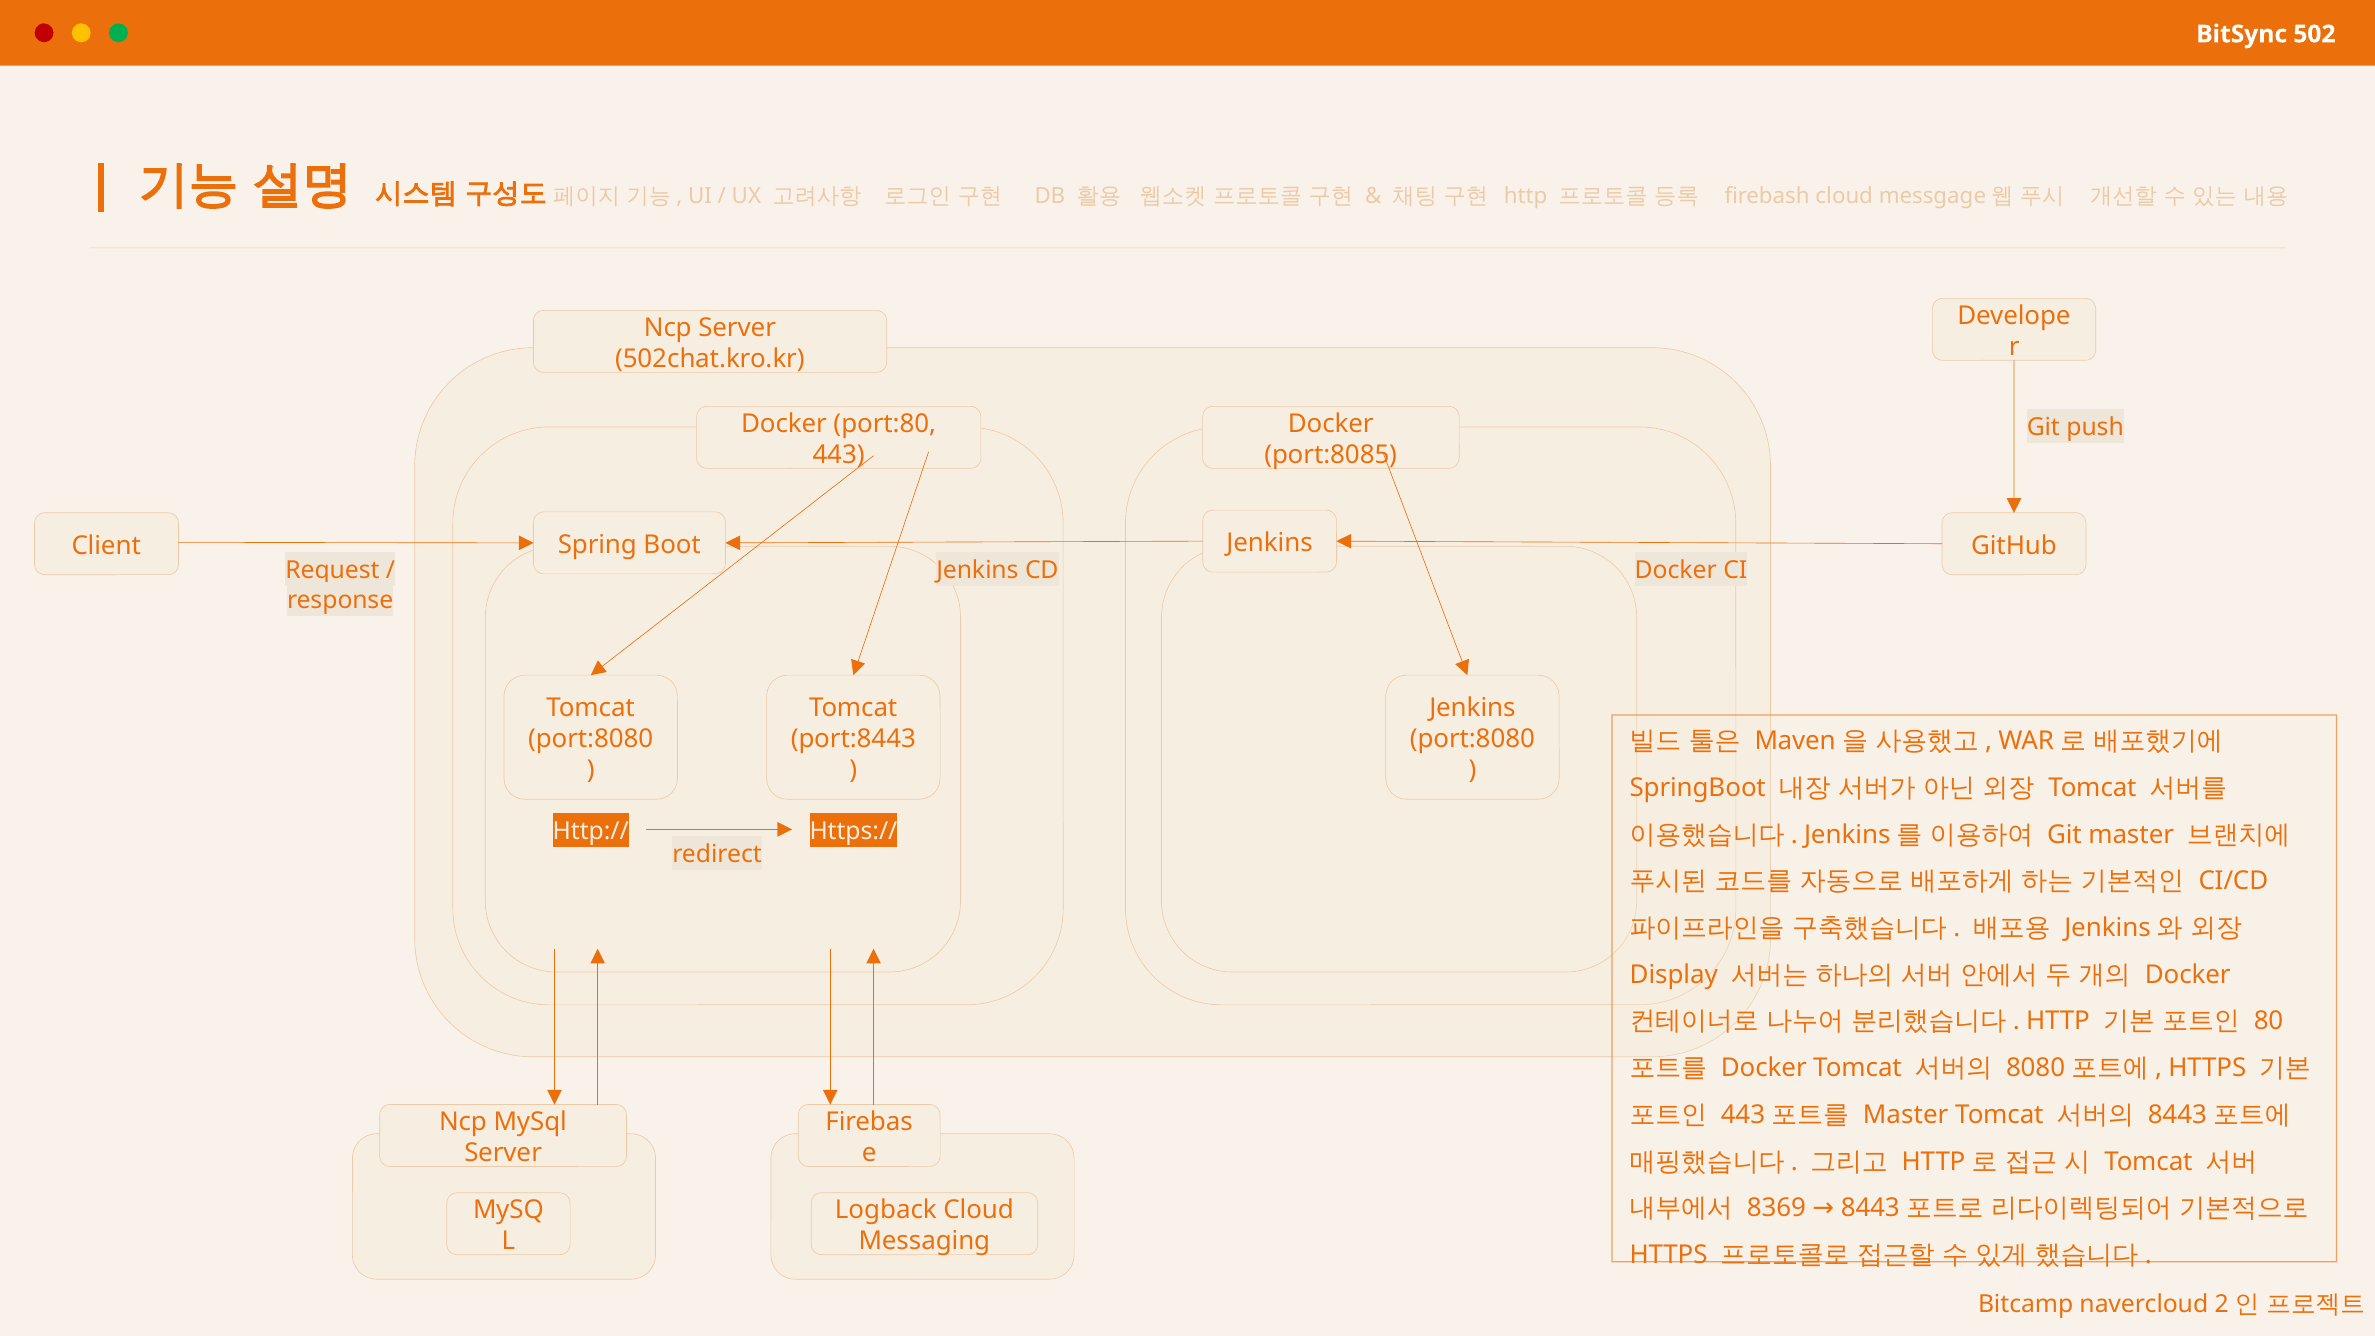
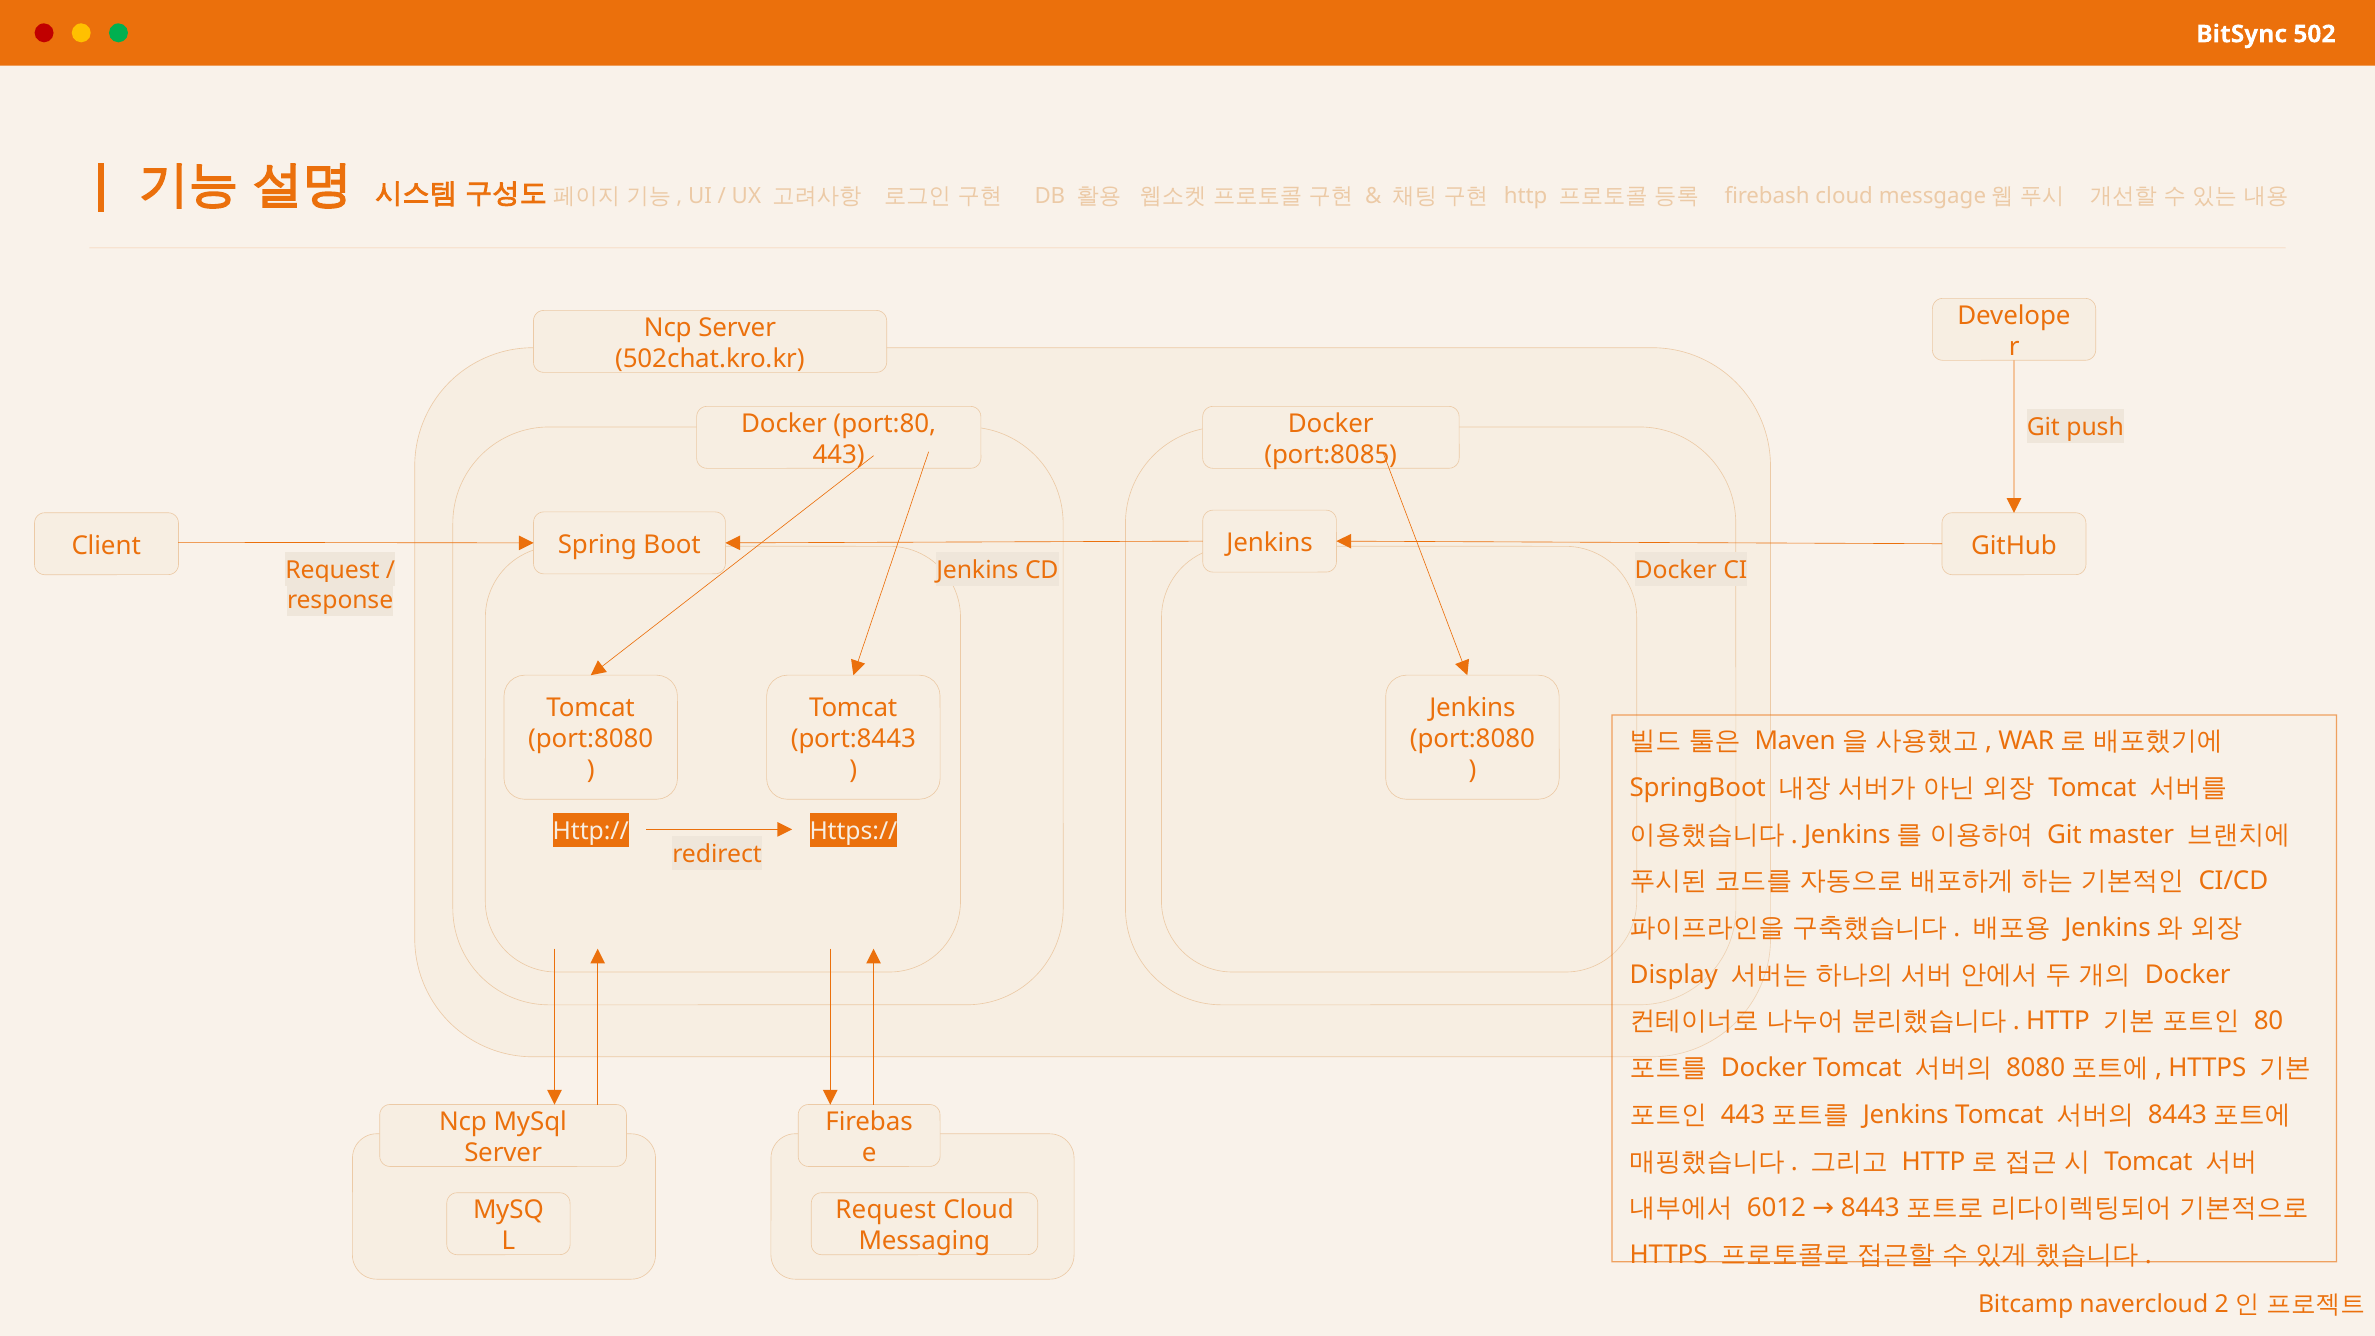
Master: Master -> Jenkins (1906, 1115)
8369: 8369 -> 6012 (1776, 1208)
Logback: Logback -> Request (886, 1210)
